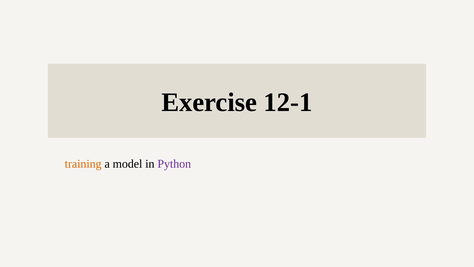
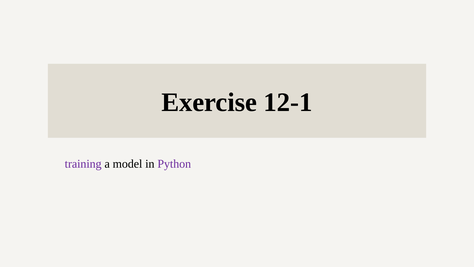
training colour: orange -> purple (83, 164)
